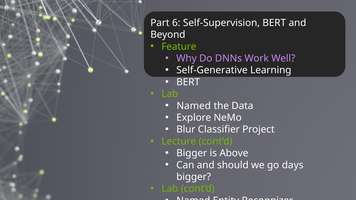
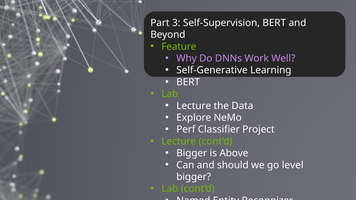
6: 6 -> 3 (176, 23)
Named: Named -> Lecture (194, 106)
Blur: Blur -> Perf (186, 130)
days: days -> level (293, 165)
